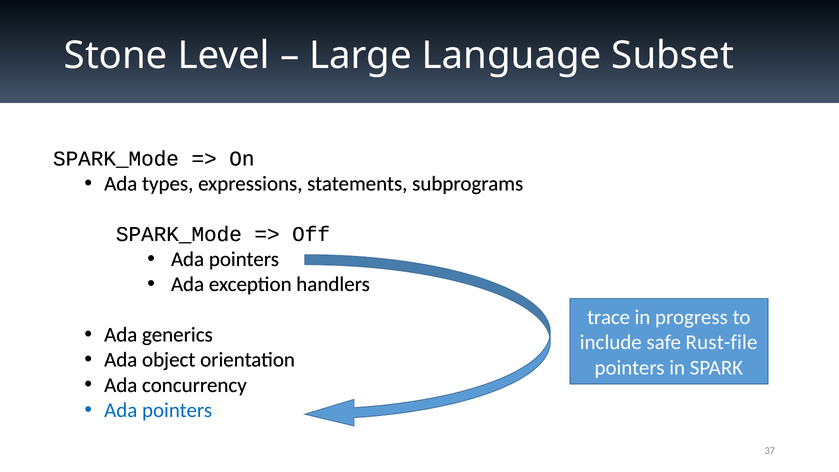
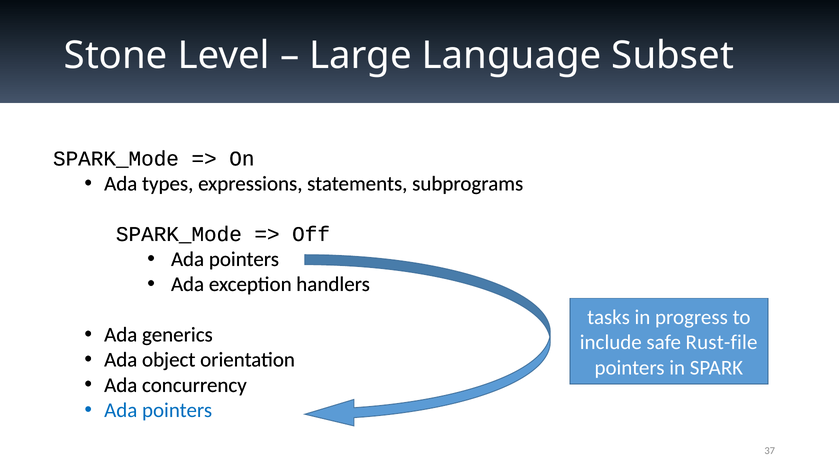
trace: trace -> tasks (609, 317)
